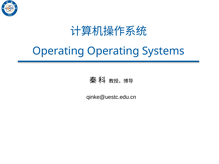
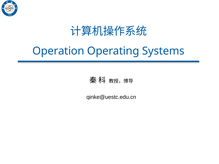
Operating: Operating -> Operation (58, 51)
